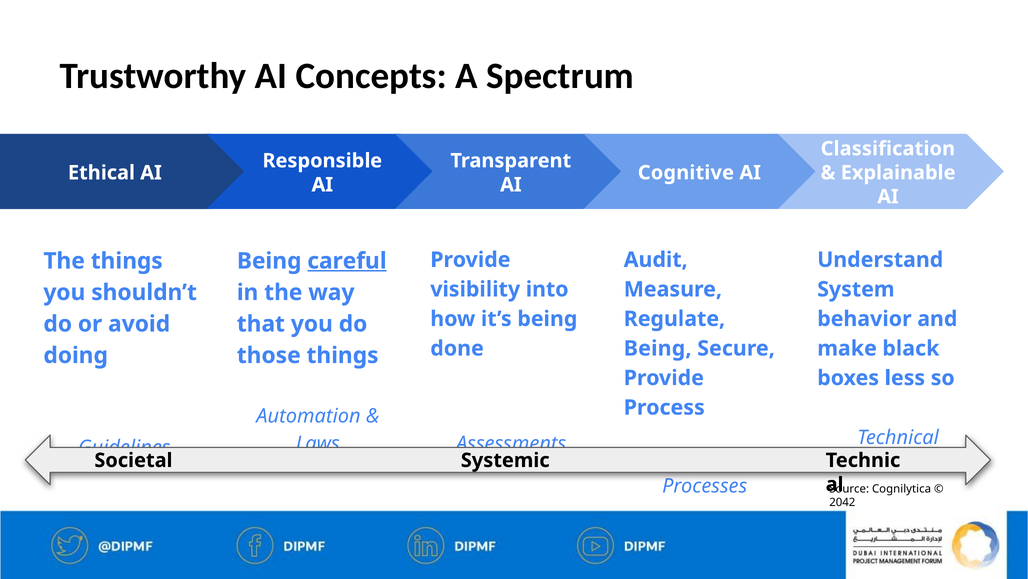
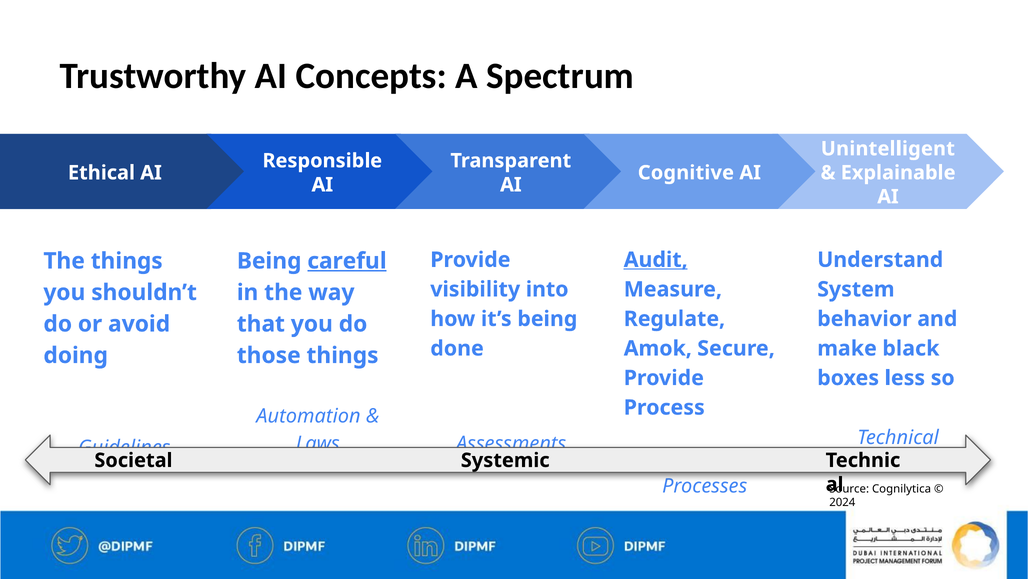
Classification: Classification -> Unintelligent (888, 149)
Audit underline: none -> present (656, 260)
Being: Being -> Amok (658, 348)
2042: 2042 -> 2024 (842, 502)
